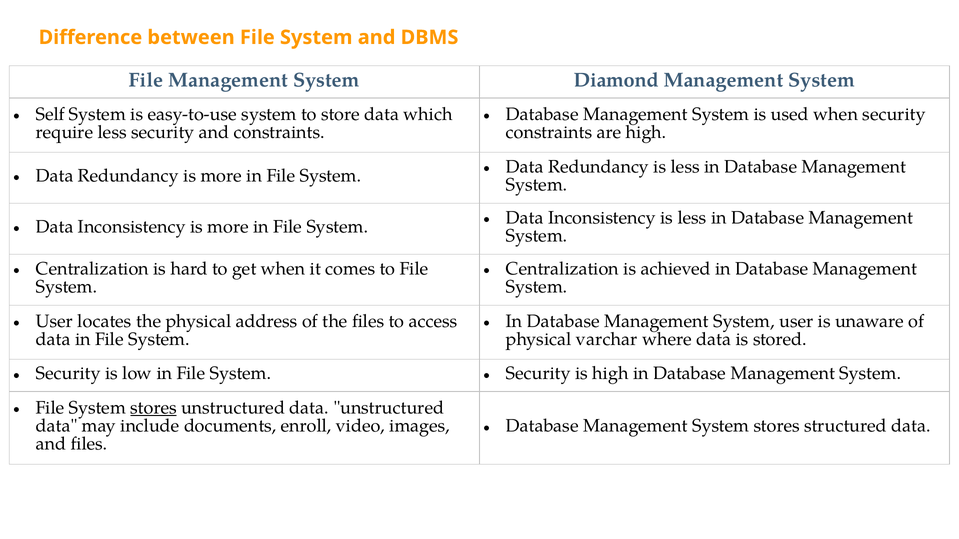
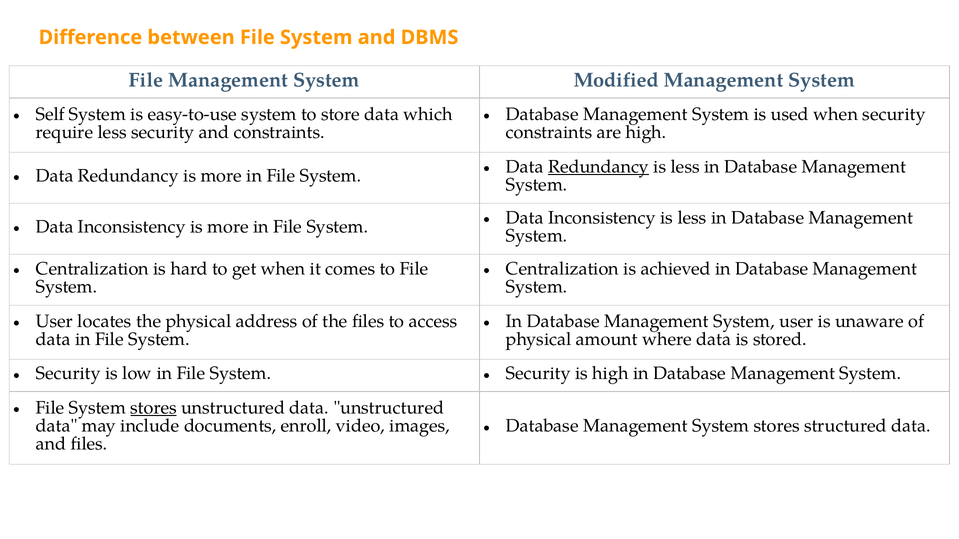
Diamond: Diamond -> Modified (616, 80)
Redundancy underline: none -> present (599, 167)
varchar: varchar -> amount (607, 340)
